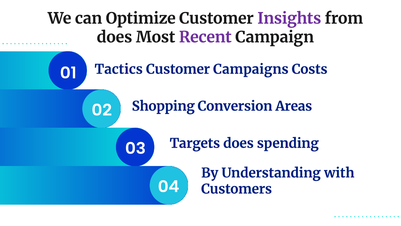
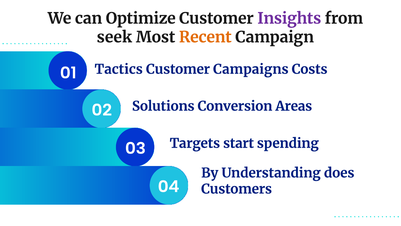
does: does -> seek (114, 37)
Recent colour: purple -> orange (205, 37)
Shopping: Shopping -> Solutions (163, 106)
Targets does: does -> start (239, 143)
with: with -> does (339, 173)
